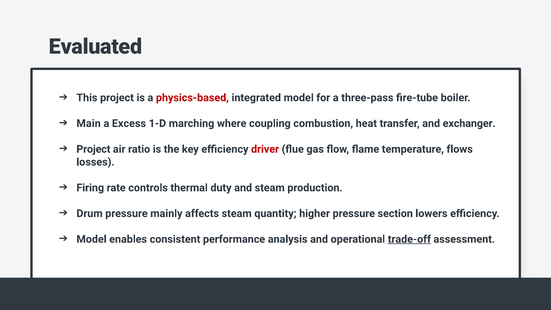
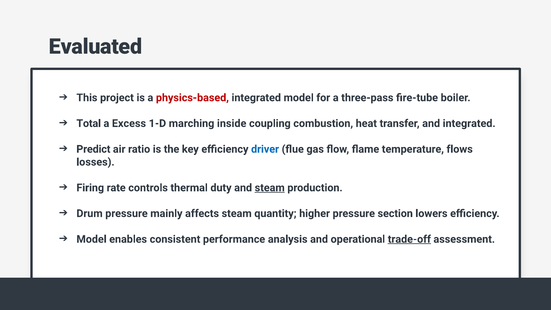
Main: Main -> Total (89, 123)
where: where -> inside (232, 123)
and exchanger: exchanger -> integrated (469, 123)
Project: Project -> Predict (93, 149)
driver colour: red -> blue (265, 149)
steam underline: none -> present (270, 188)
